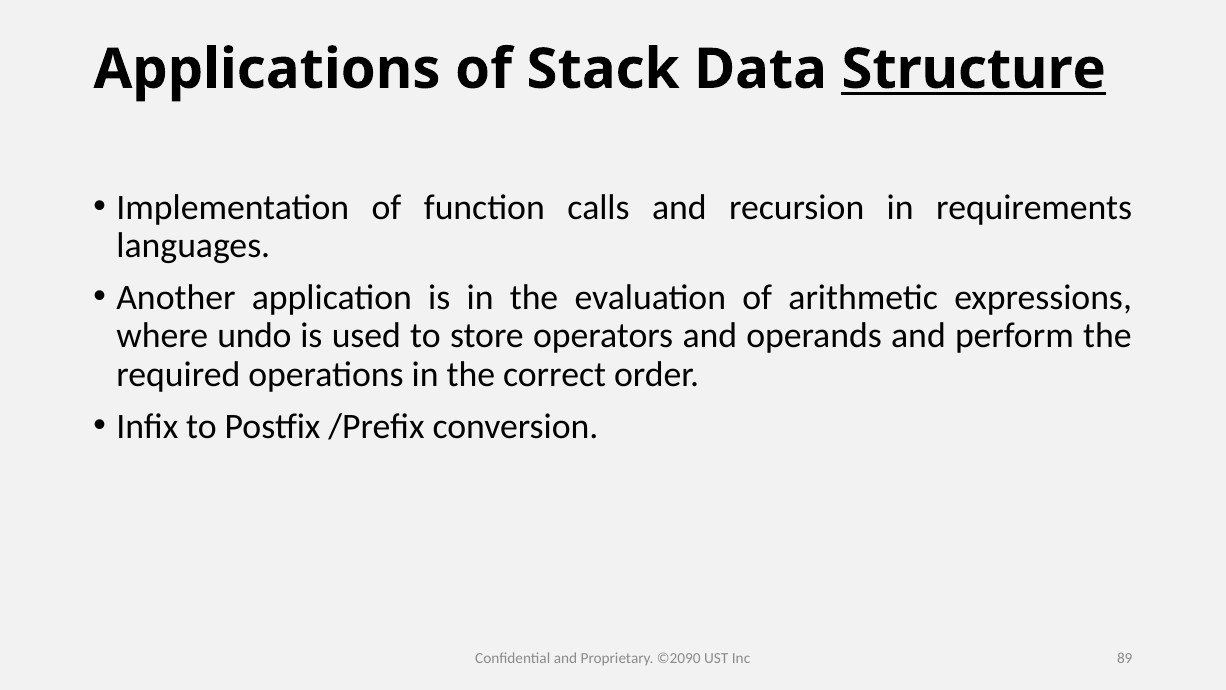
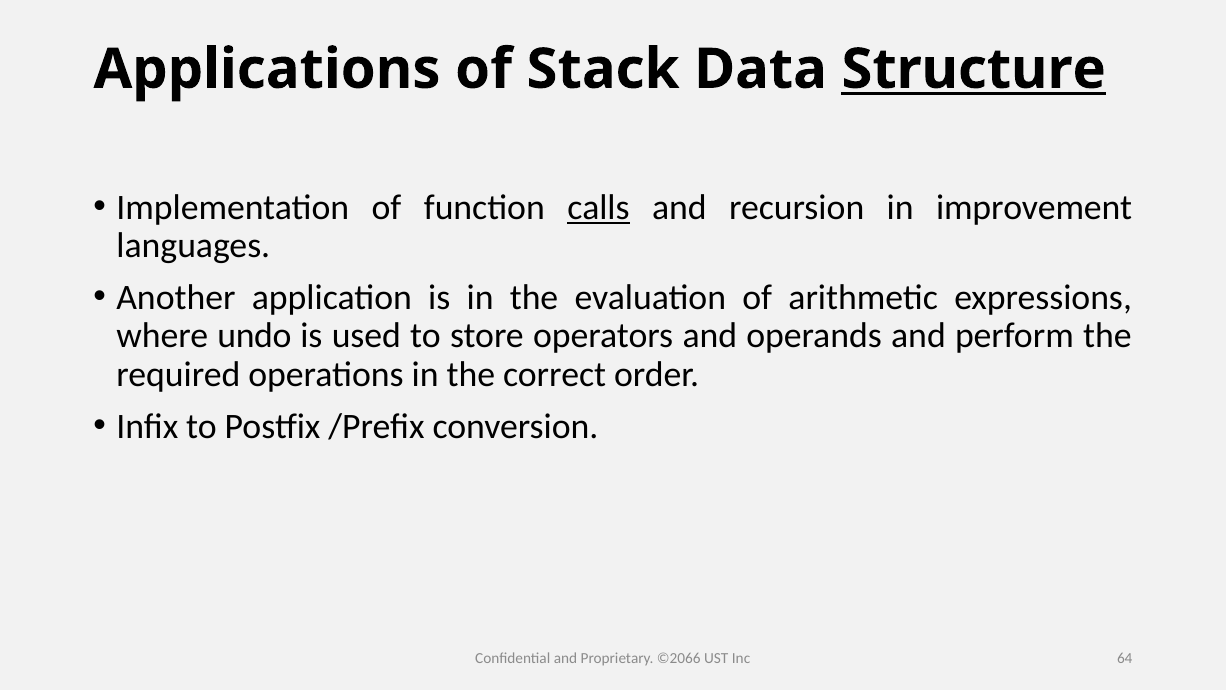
calls underline: none -> present (598, 207)
requirements: requirements -> improvement (1034, 207)
©2090: ©2090 -> ©2066 (679, 658)
89: 89 -> 64 (1125, 658)
